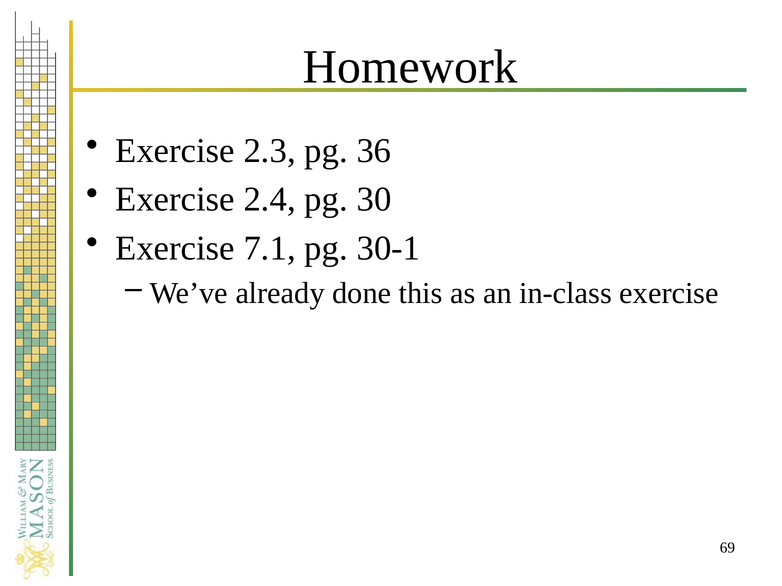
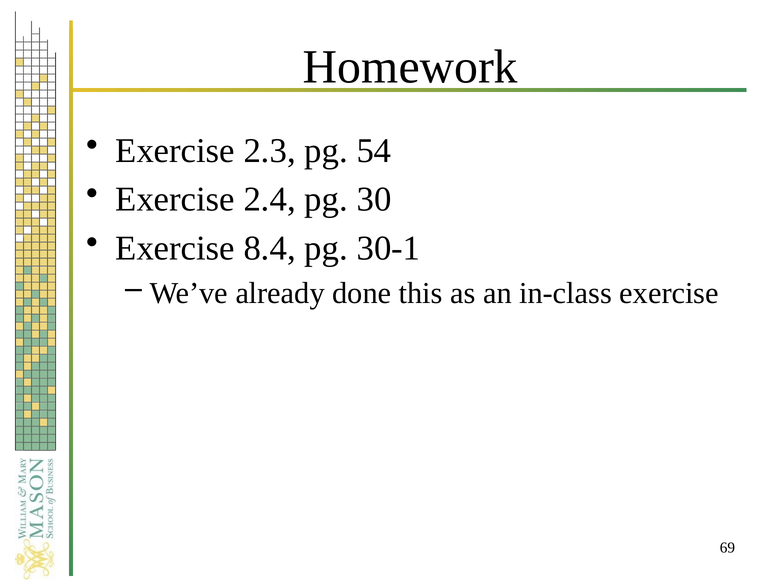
36: 36 -> 54 (374, 151)
7.1: 7.1 -> 8.4 (270, 248)
